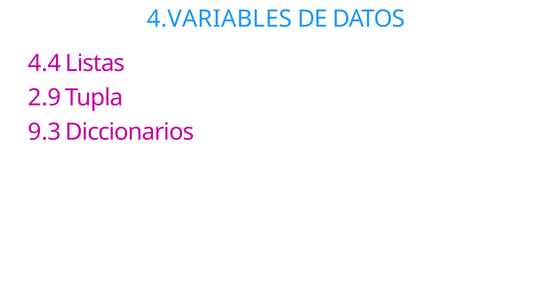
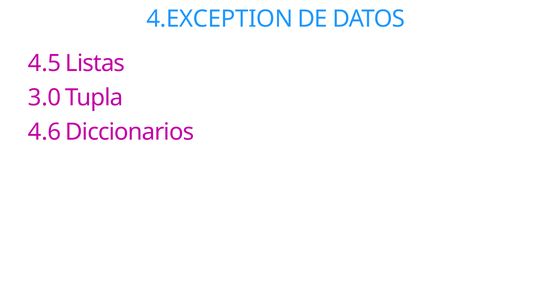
4.VARIABLES: 4.VARIABLES -> 4.EXCEPTION (220, 19)
4.4: 4.4 -> 4.5 (45, 63)
2.9: 2.9 -> 3.0 (45, 98)
9.3: 9.3 -> 4.6 (45, 132)
